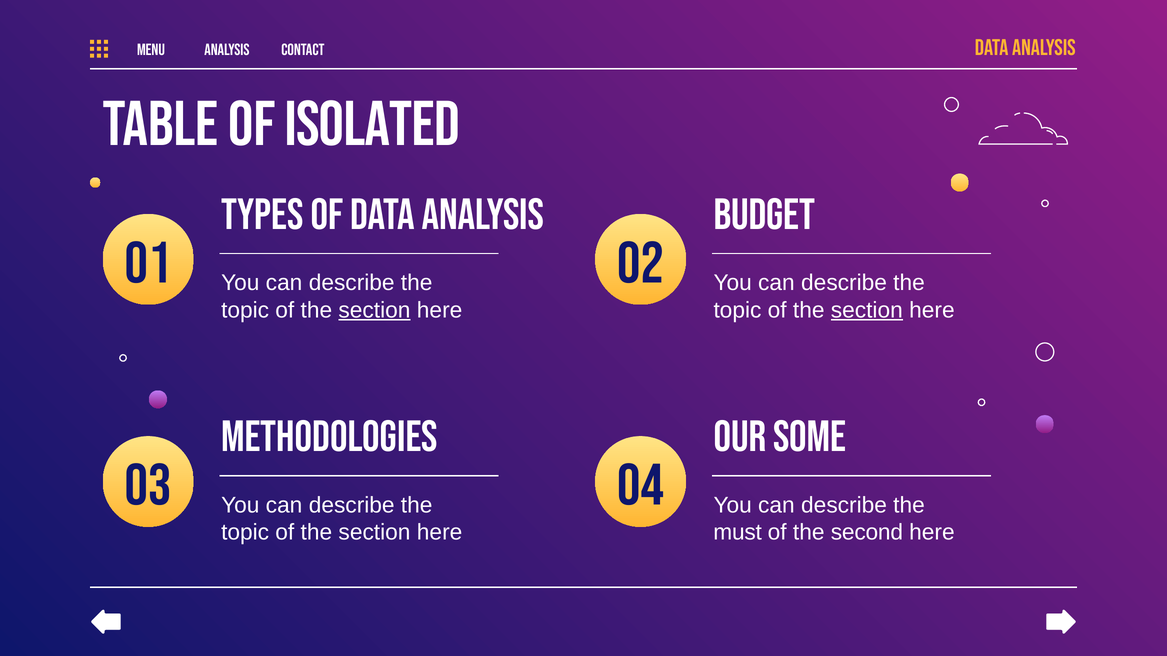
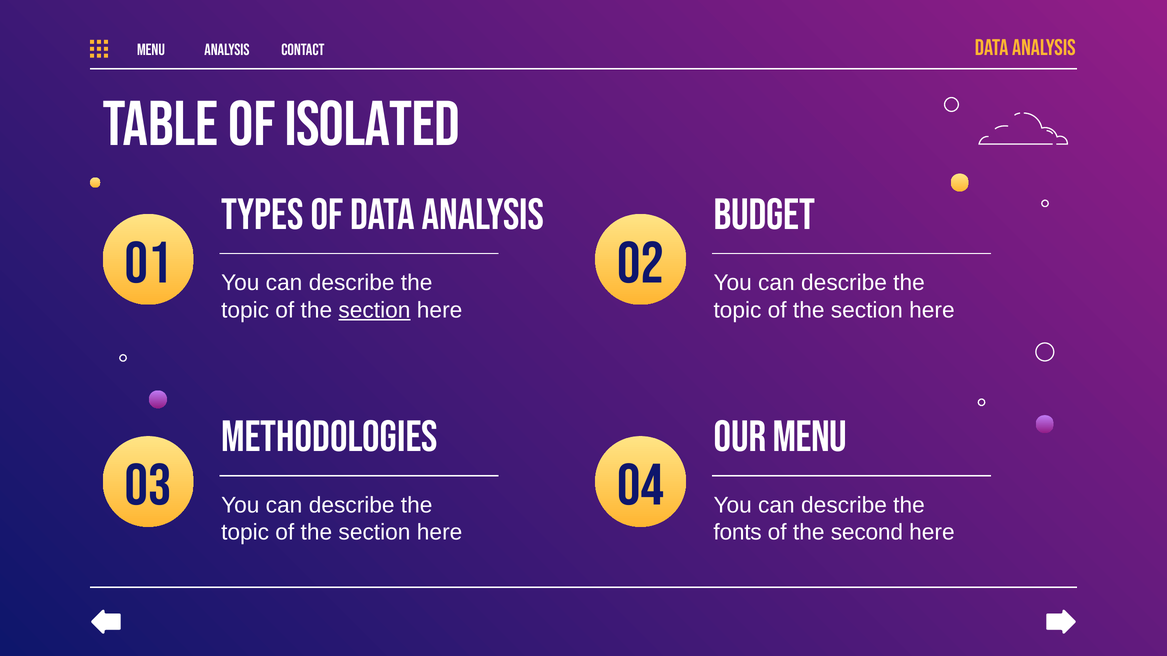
section underline: present -> none (867, 310)
OUR SOME: SOME -> MENU (810, 437)
must: must -> fonts (738, 533)
